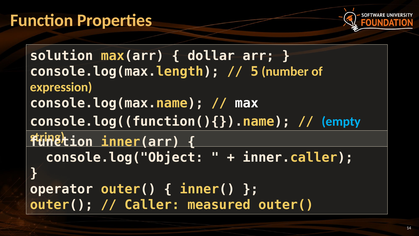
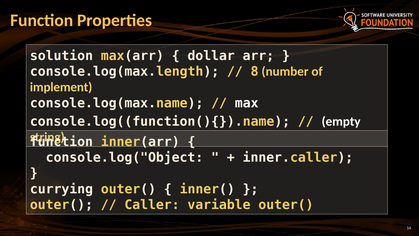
5: 5 -> 8 (255, 71)
expression: expression -> implement (61, 87)
empty colour: light blue -> white (341, 121)
operator: operator -> currying (61, 189)
measured: measured -> variable (219, 205)
